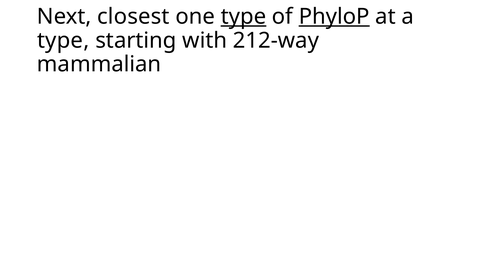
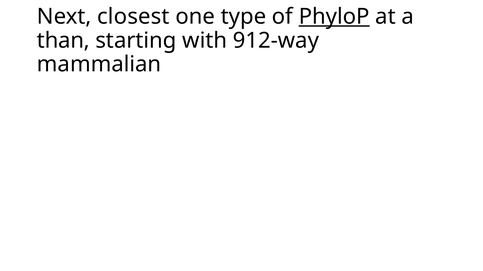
type underline: present -> none (244, 17)
type: type -> than (63, 41)
212-way: 212-way -> 912-way (276, 41)
